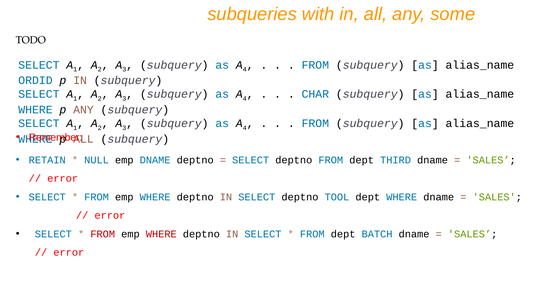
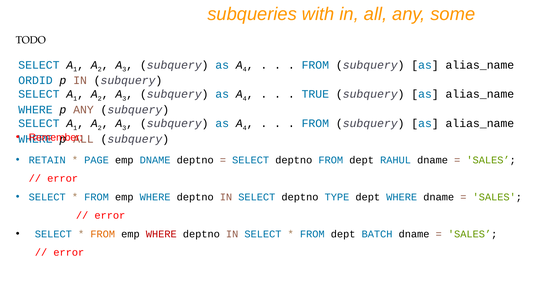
CHAR: CHAR -> TRUE (315, 94)
NULL: NULL -> PAGE (97, 160)
THIRD: THIRD -> RAHUL (396, 160)
TOOL: TOOL -> TYPE (337, 197)
FROM colour: red -> orange (103, 234)
